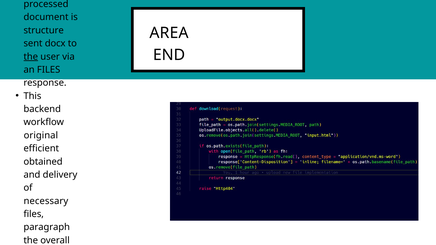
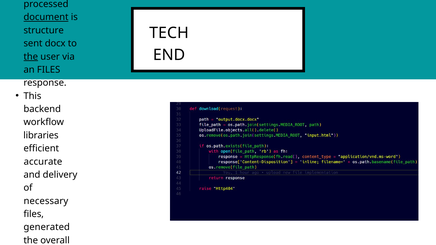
document underline: none -> present (46, 17)
AREA: AREA -> TECH (169, 33)
original: original -> libraries (41, 135)
obtained: obtained -> accurate (43, 162)
paragraph: paragraph -> generated (47, 227)
